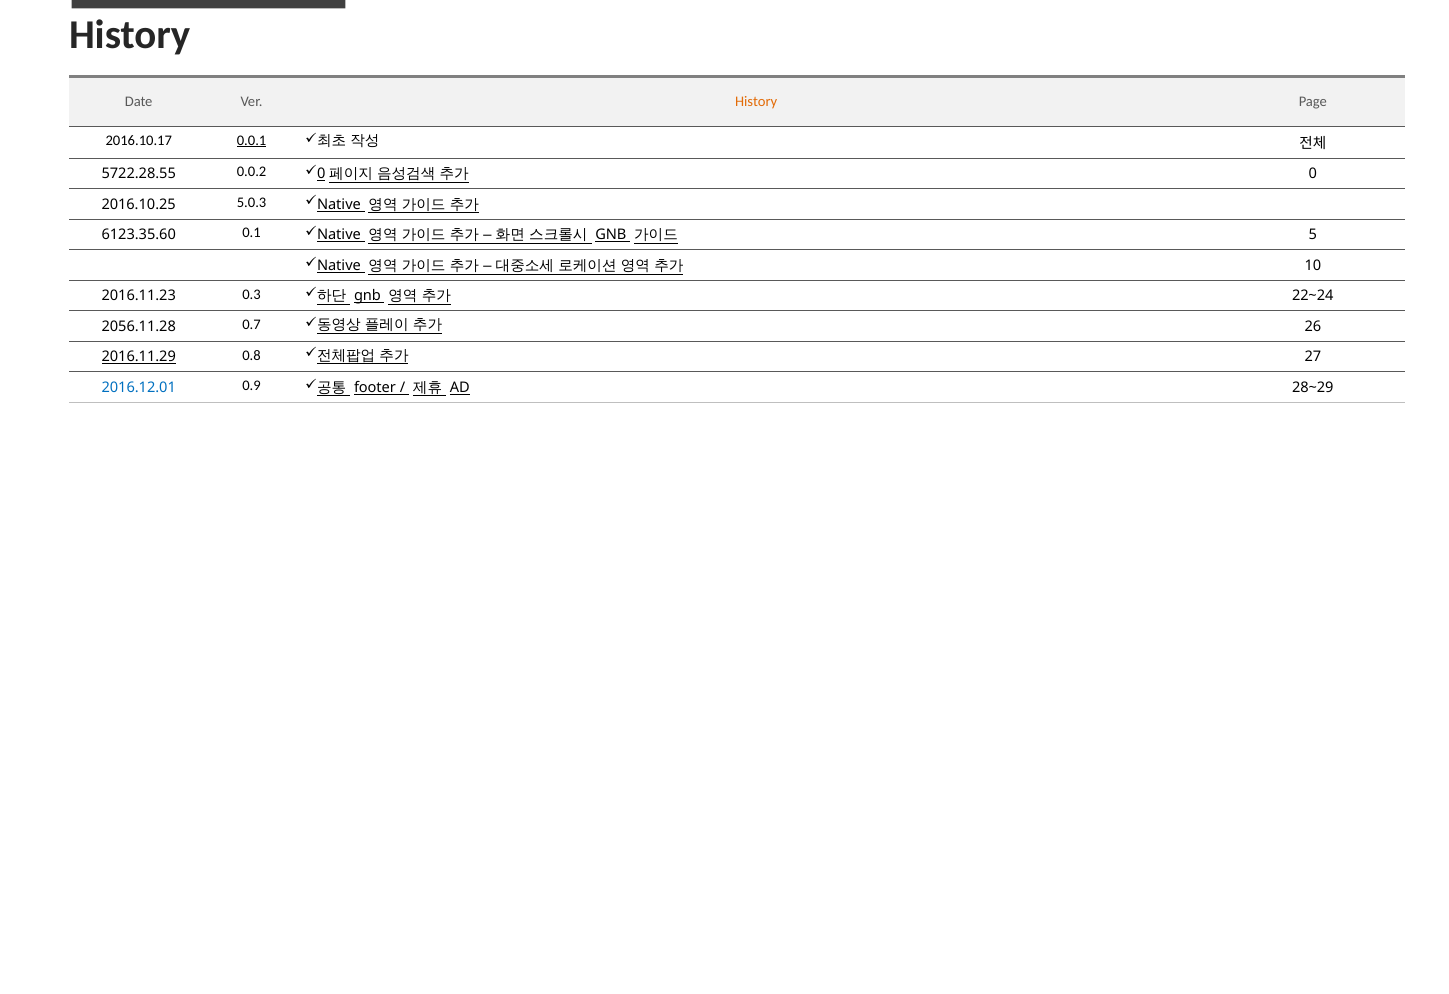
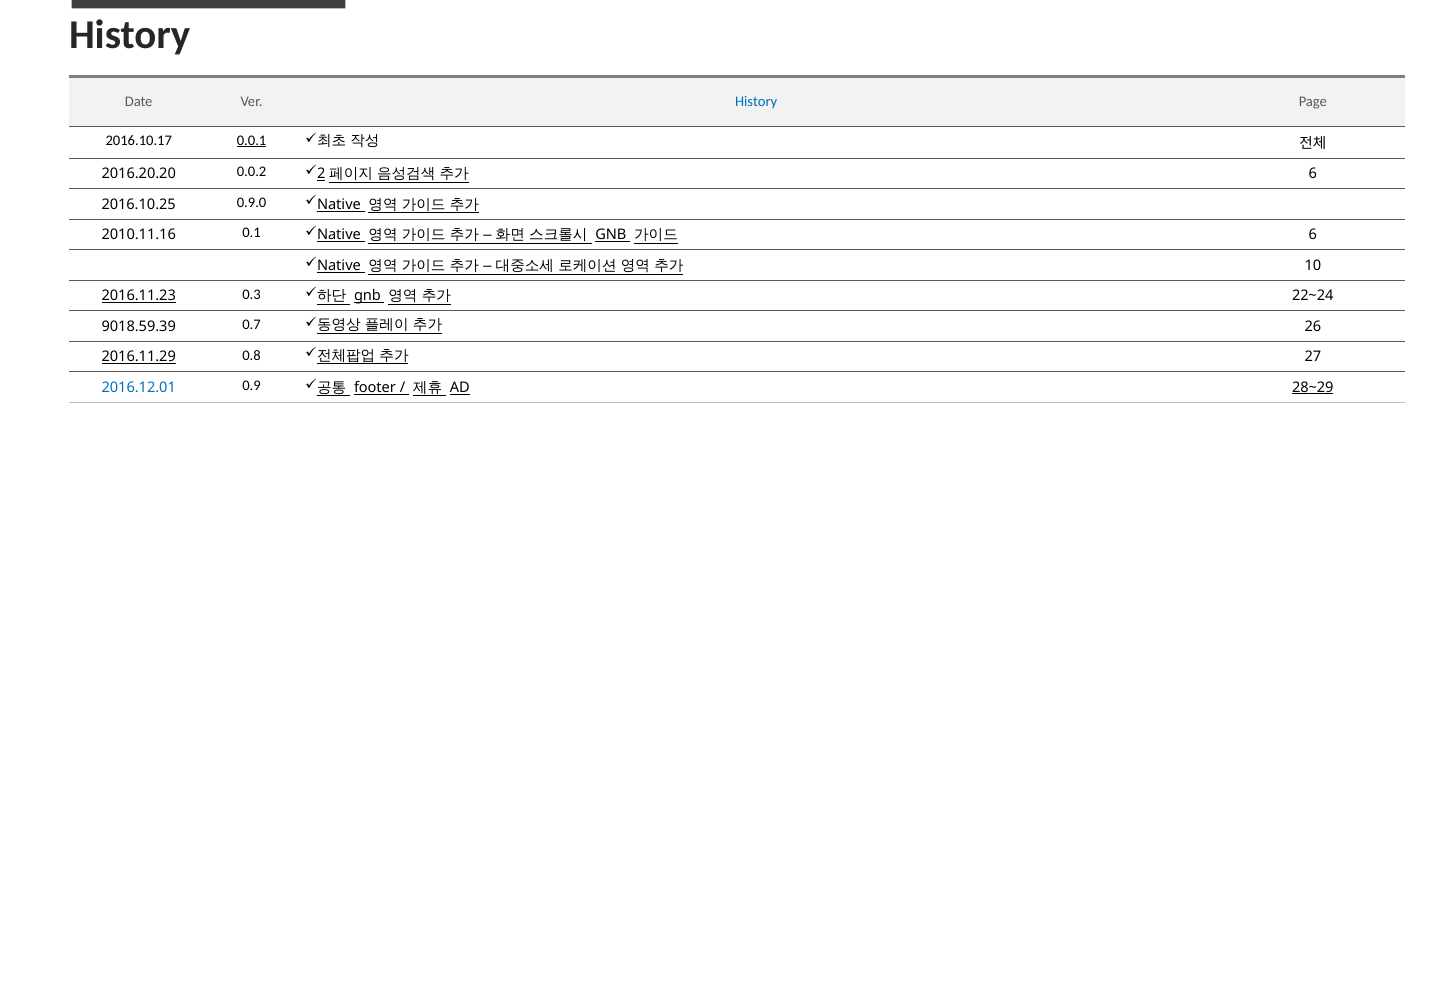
History colour: orange -> blue (756, 101)
5722.28.55: 5722.28.55 -> 2016.20.20 (139, 174)
0: 0 -> 2 (321, 174)
0: 0 -> 6 (1313, 174)
5.0.3: 5.0.3 -> 0.9.0 (252, 202)
6123.35.60: 6123.35.60 -> 2010.11.16 (139, 235)
5: 5 -> 6 (1313, 235)
2016.11.23 underline: none -> present (139, 296)
2056.11.28: 2056.11.28 -> 9018.59.39 (139, 326)
28~29 underline: none -> present (1313, 387)
